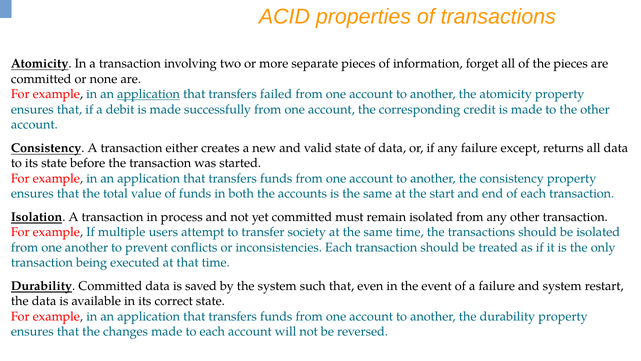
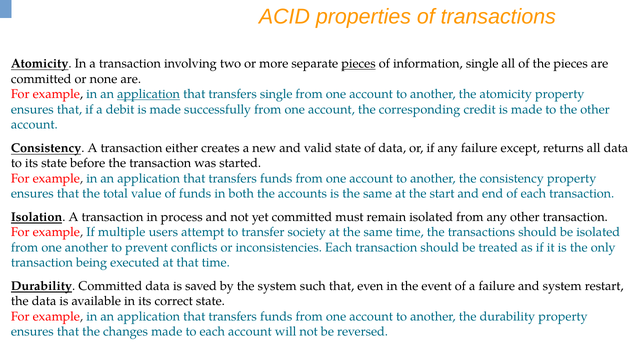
pieces underline: none -> present (358, 64)
information forget: forget -> single (482, 64)
transfers failed: failed -> single (276, 94)
